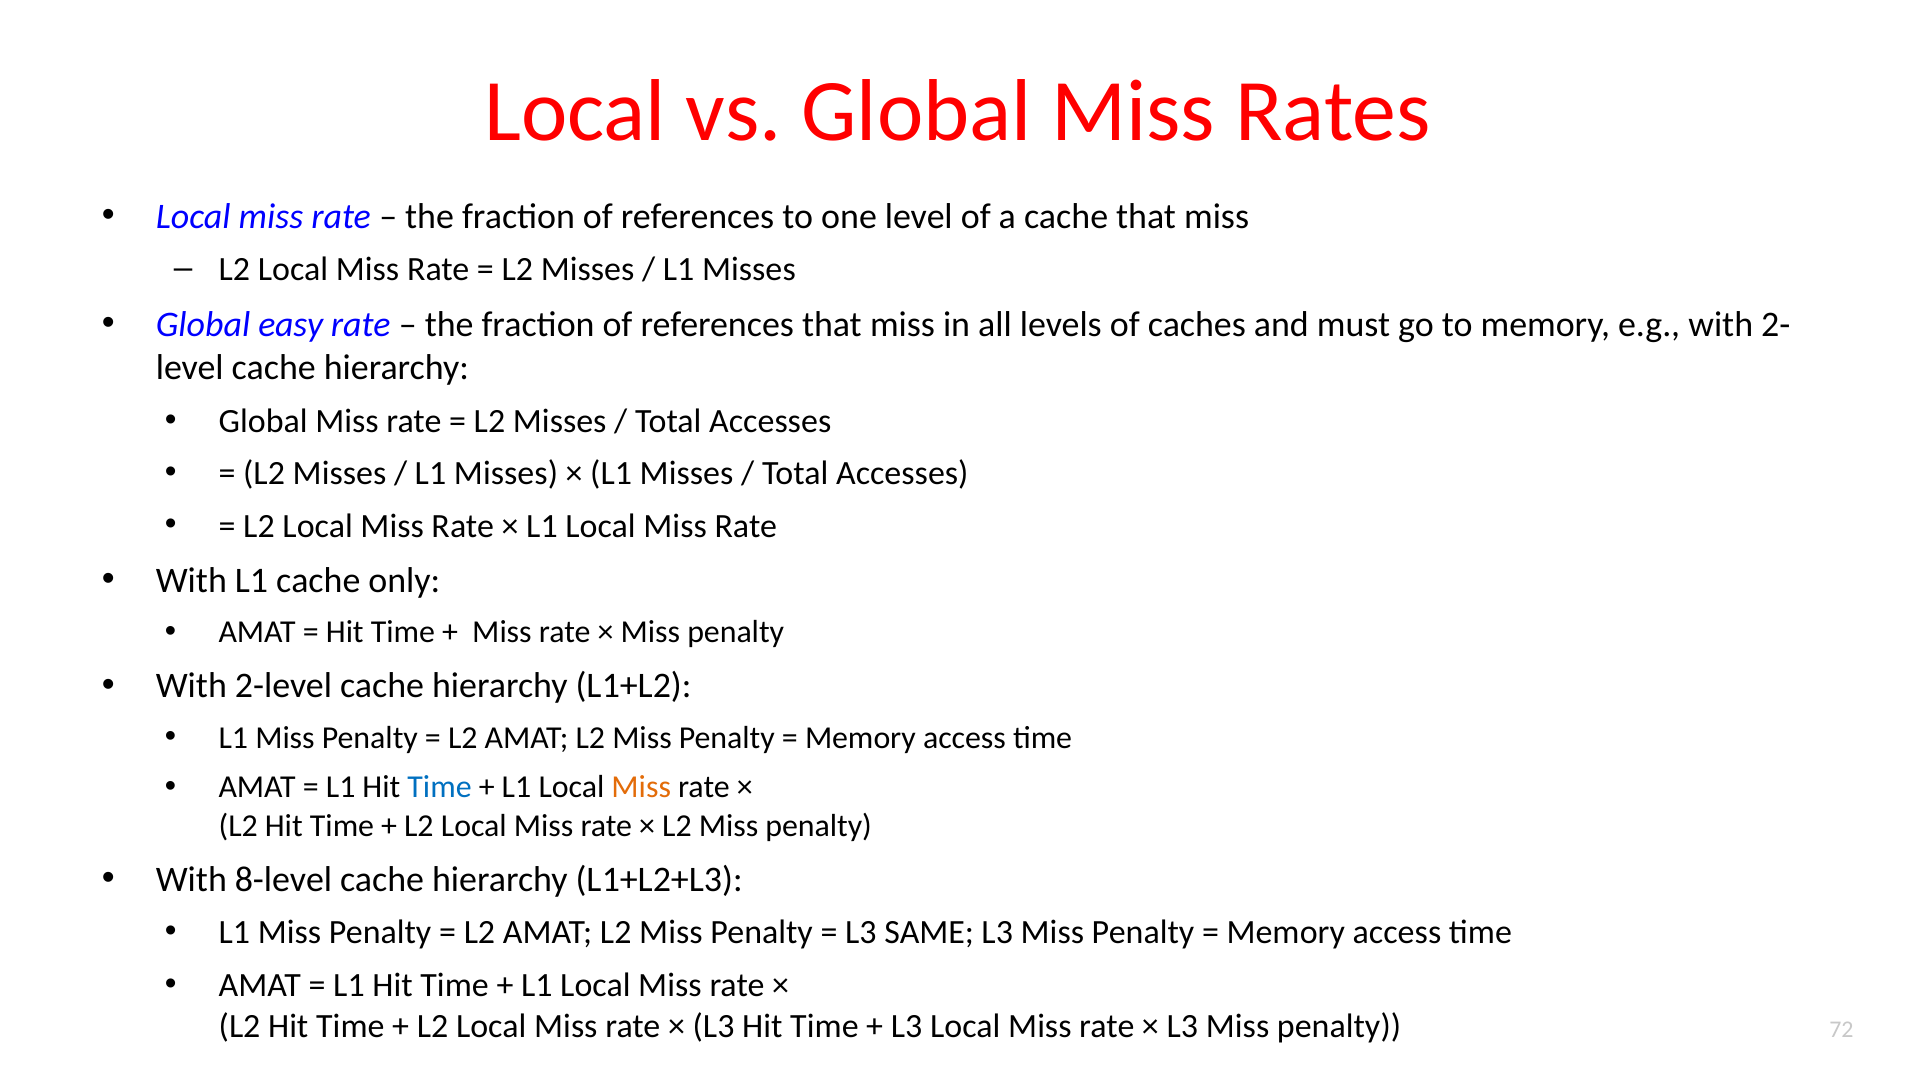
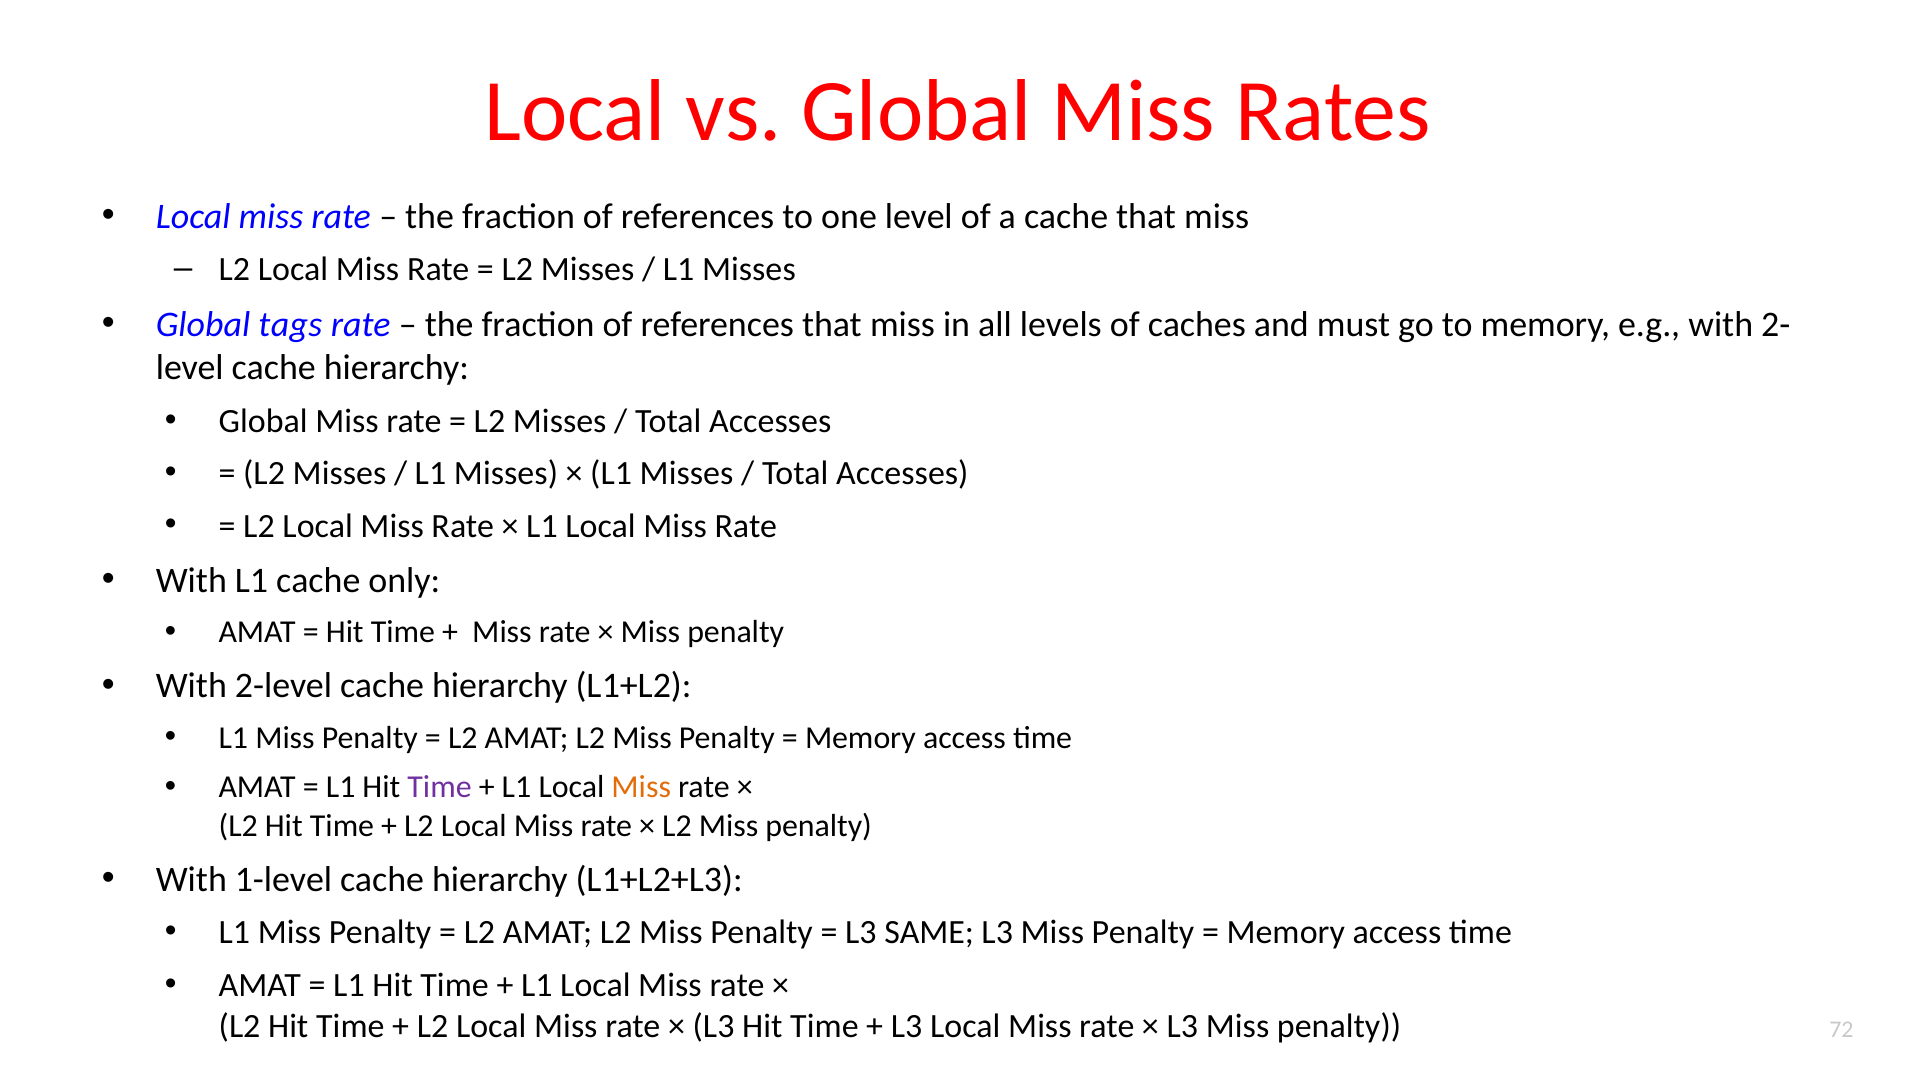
easy: easy -> tags (290, 325)
Time colour: blue -> purple (440, 787)
8-level: 8-level -> 1-level (284, 879)
